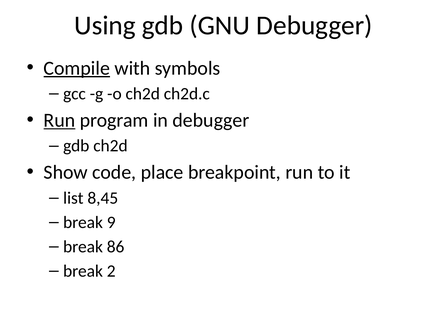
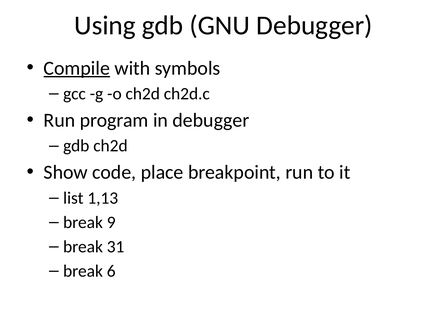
Run underline: present -> none (59, 120)
8,45: 8,45 -> 1,13 (103, 198)
86: 86 -> 31 (116, 247)
2: 2 -> 6 (111, 271)
